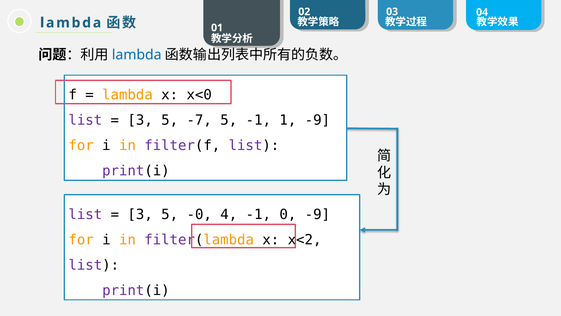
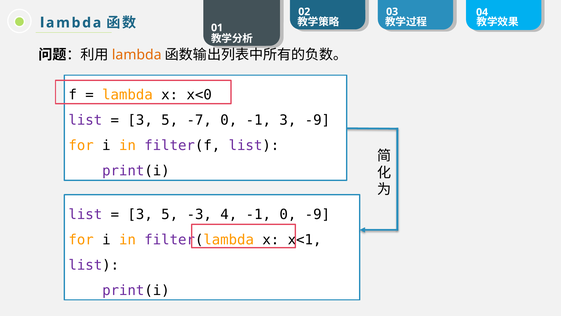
lambda colour: blue -> orange (137, 55)
-7 5: 5 -> 0 (229, 120)
-1 1: 1 -> 3 (288, 120)
-0: -0 -> -3 (199, 214)
x<2: x<2 -> x<1 (305, 240)
